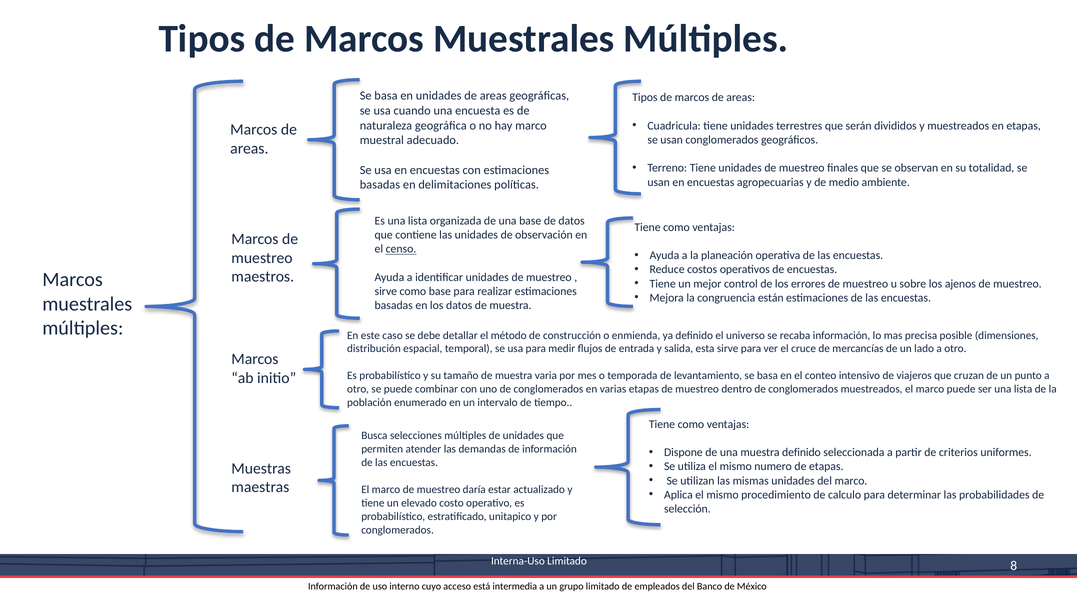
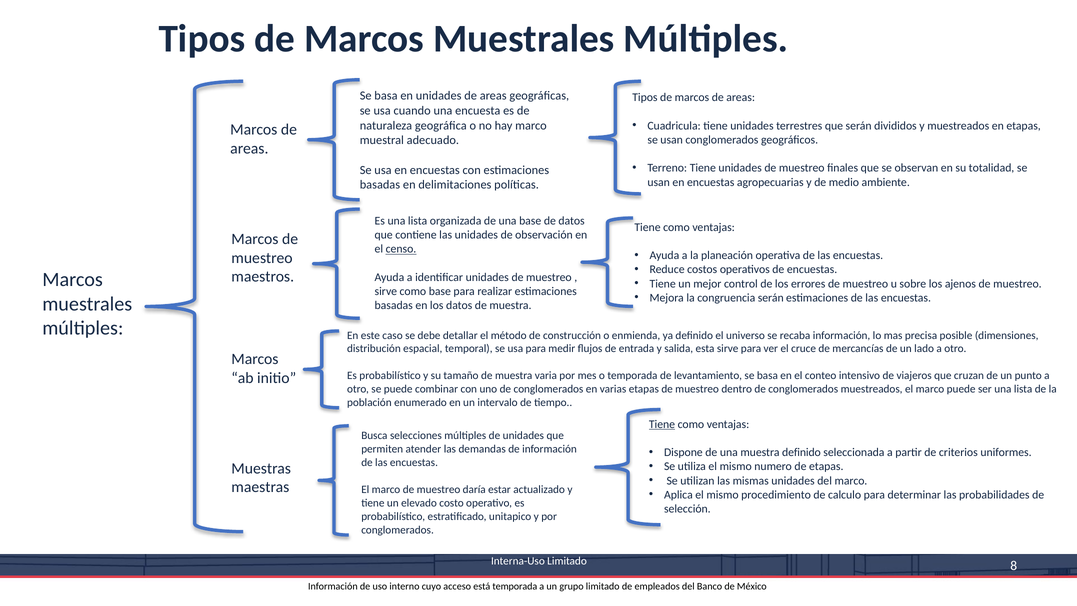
congruencia están: están -> serán (771, 298)
Tiene underline: none -> present (662, 424)
está intermedia: intermedia -> temporada (515, 586)
